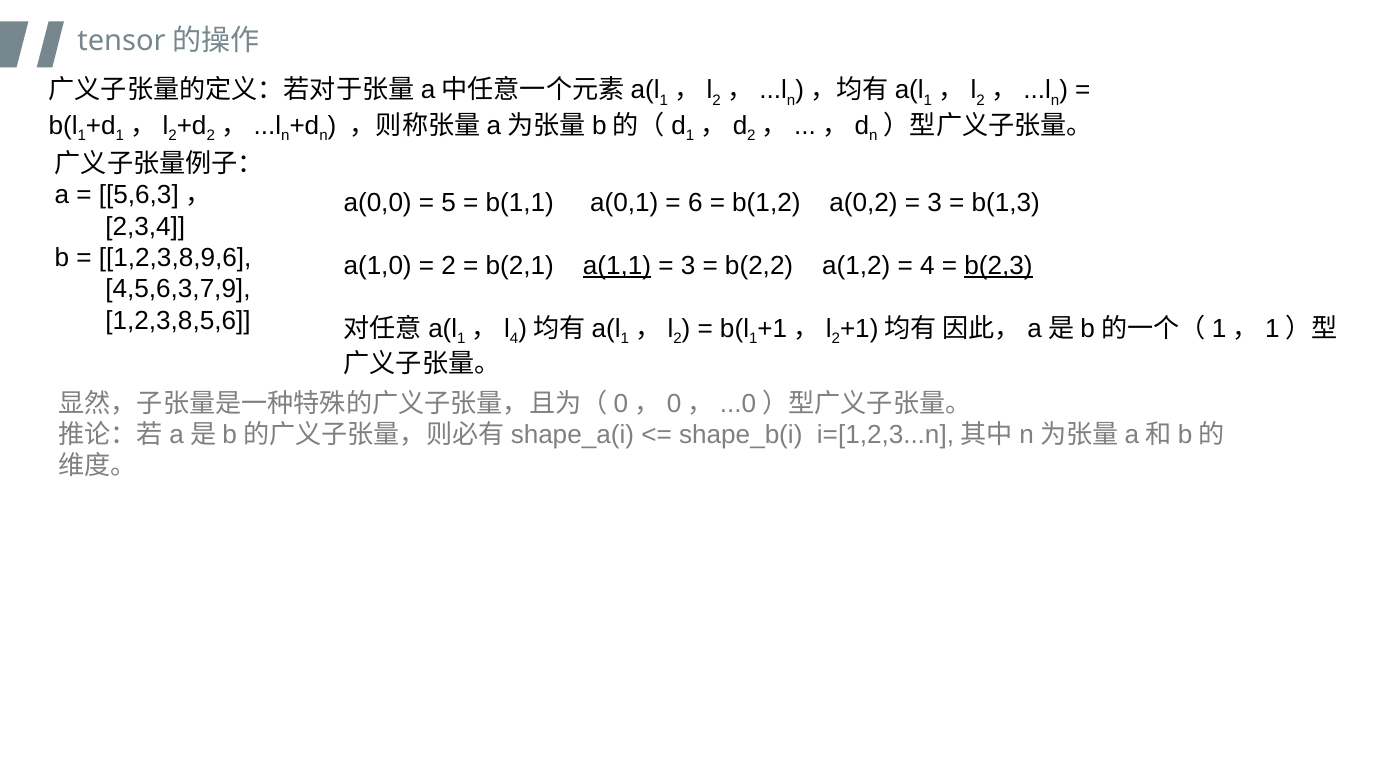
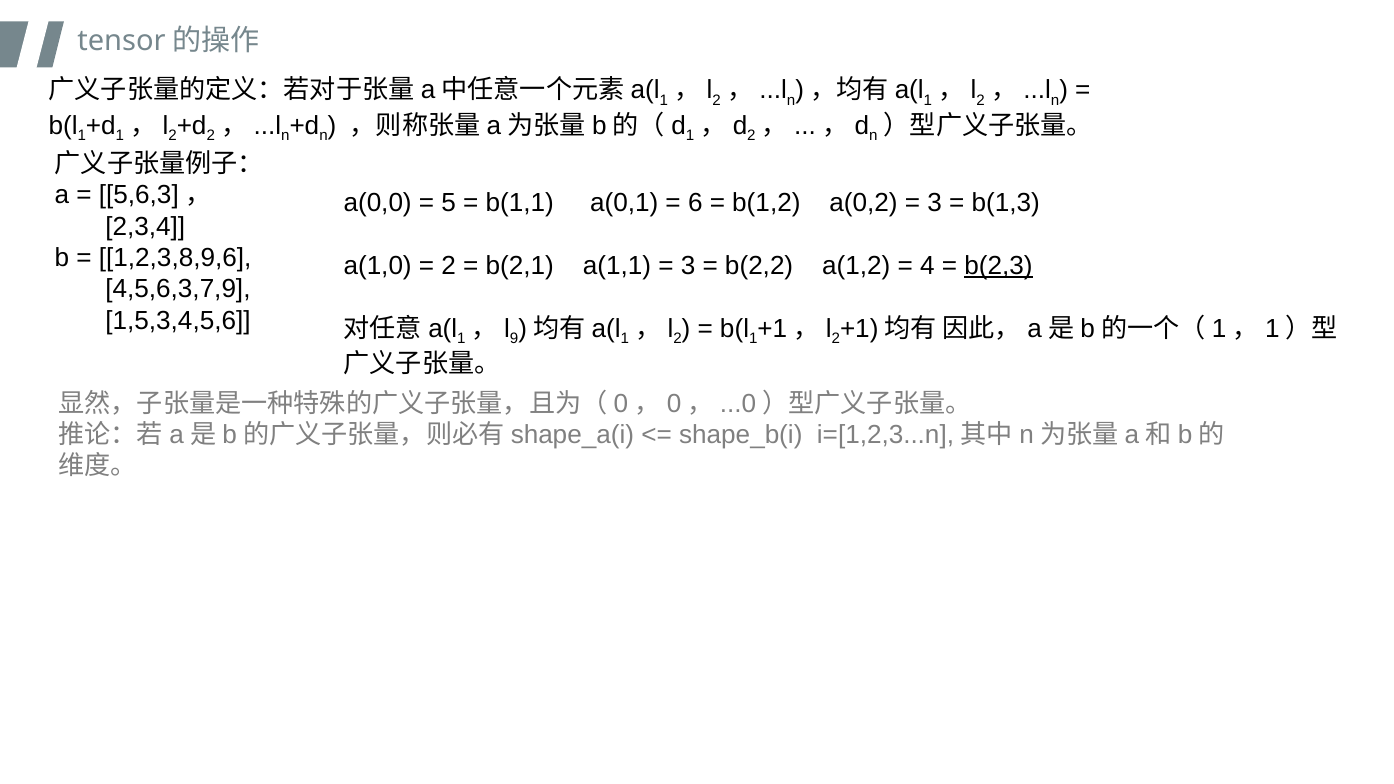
a(1,1 underline: present -> none (617, 266)
1,2,3,8,5,6: 1,2,3,8,5,6 -> 1,5,3,4,5,6 (178, 321)
4: 4 -> 9 (514, 339)
